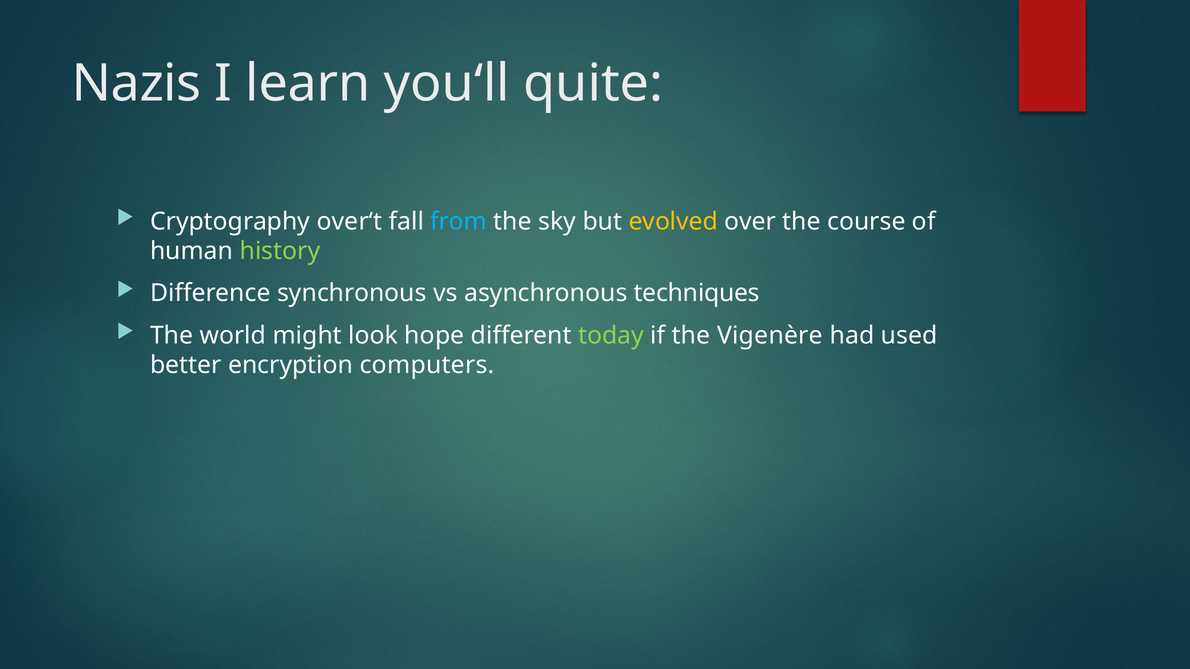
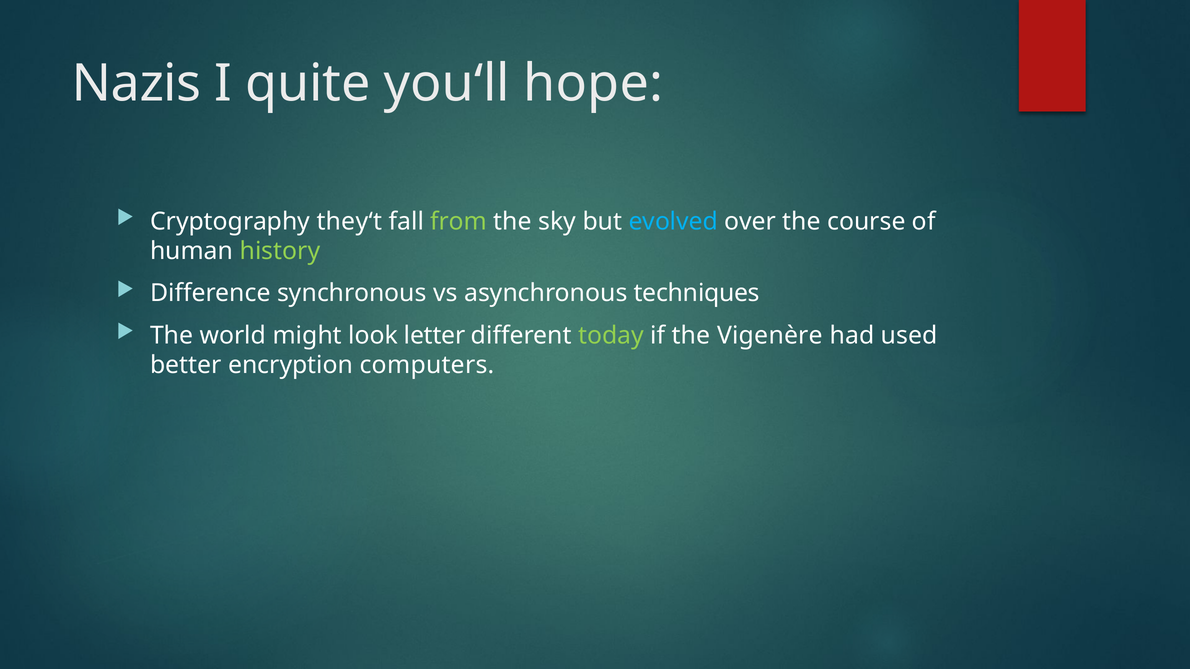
learn: learn -> quite (308, 84)
quite: quite -> hope (593, 84)
over‘t: over‘t -> they‘t (349, 221)
from colour: light blue -> light green (459, 221)
evolved colour: yellow -> light blue (673, 221)
hope: hope -> letter (435, 336)
